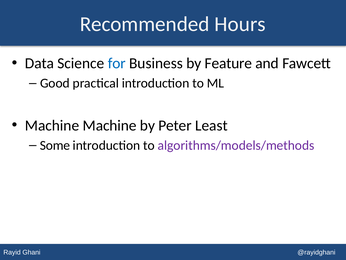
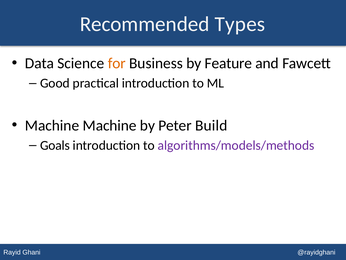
Hours: Hours -> Types (240, 24)
for colour: blue -> orange (117, 63)
Least: Least -> Build (211, 125)
Some: Some -> Goals (55, 145)
